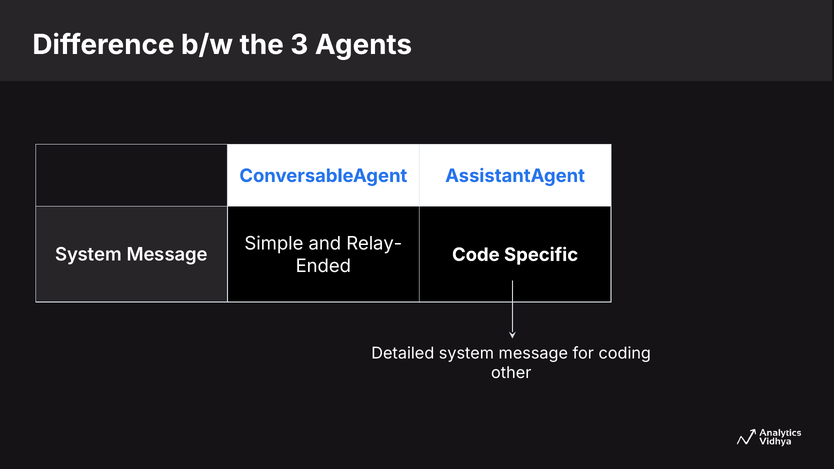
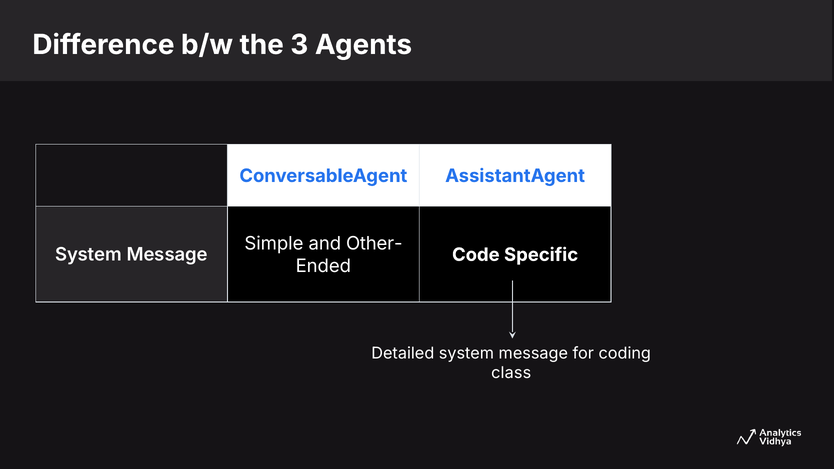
Relay-: Relay- -> Other- (374, 244)
other: other -> class (511, 373)
